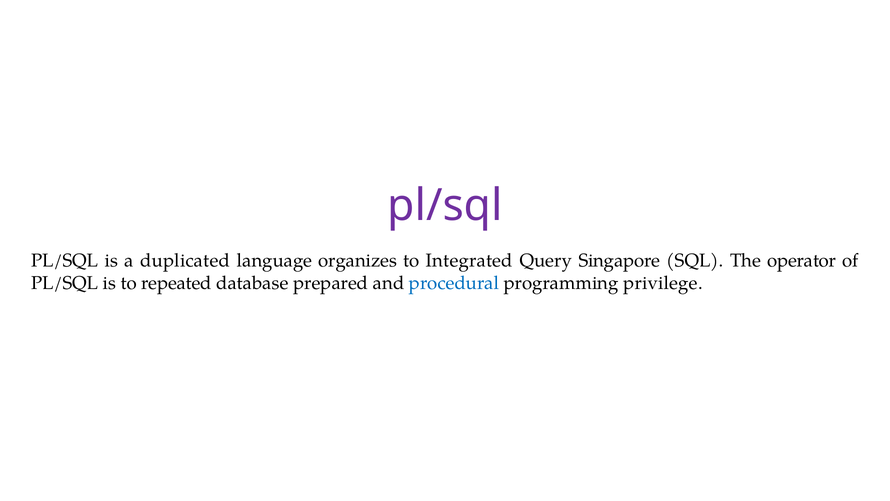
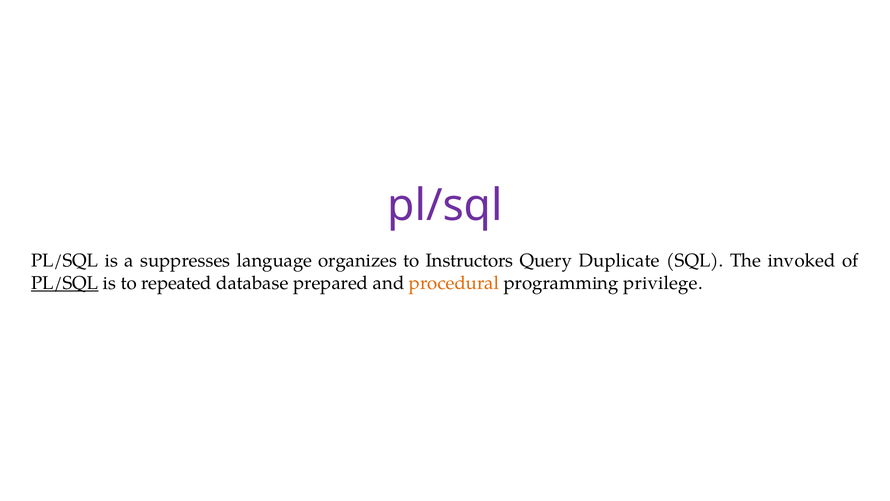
duplicated: duplicated -> suppresses (185, 260)
Integrated: Integrated -> Instructors (470, 260)
Singapore: Singapore -> Duplicate (619, 260)
operator: operator -> invoked (802, 260)
PL/SQL underline: none -> present (65, 283)
procedural colour: blue -> orange (454, 283)
